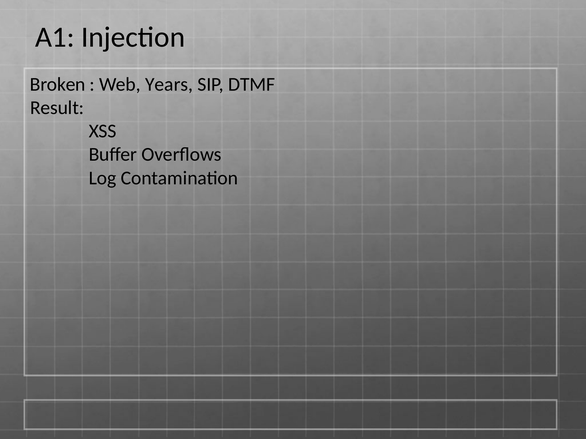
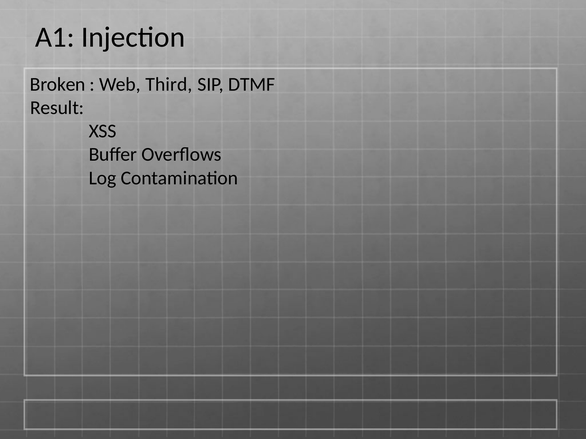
Years: Years -> Third (169, 84)
